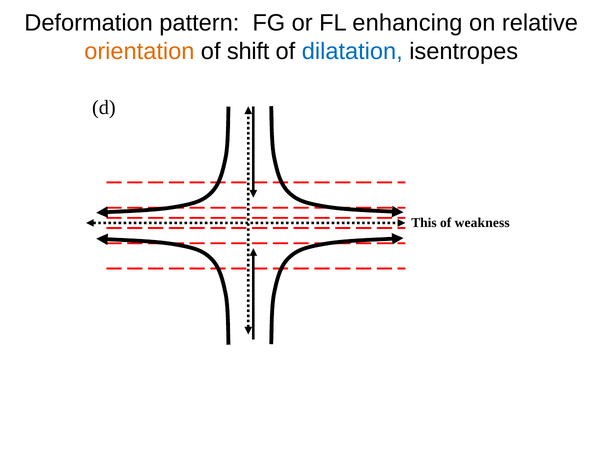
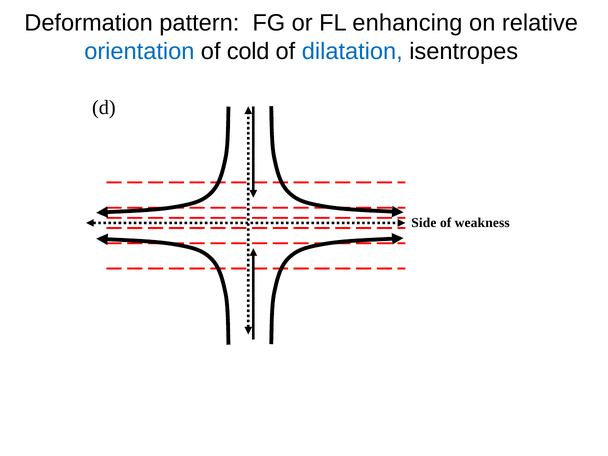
orientation colour: orange -> blue (139, 51)
shift: shift -> cold (248, 51)
This: This -> Side (424, 223)
